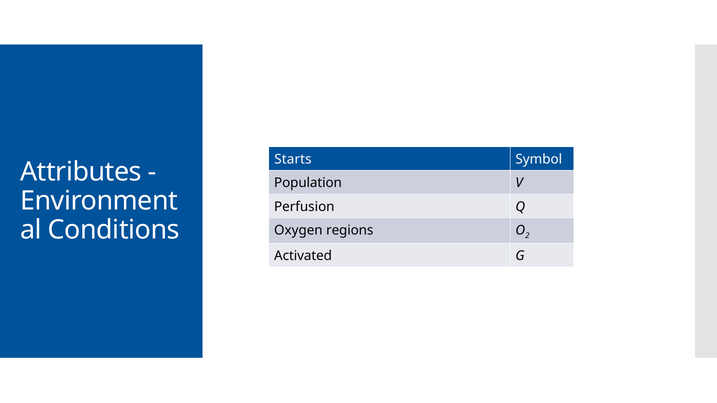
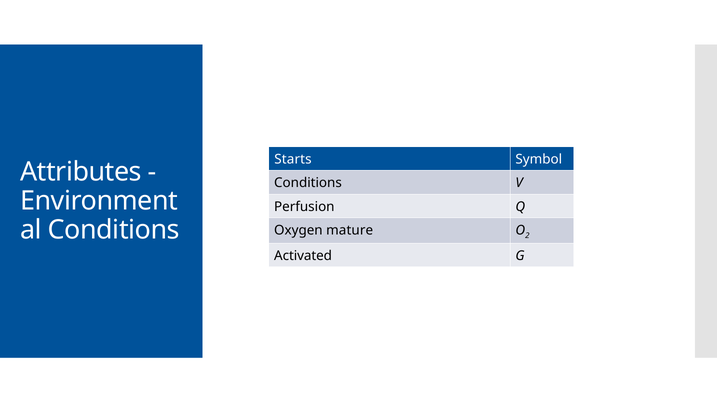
Population: Population -> Conditions (308, 183)
regions: regions -> mature (350, 231)
